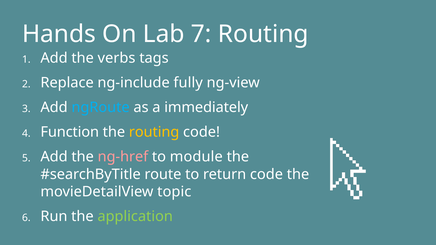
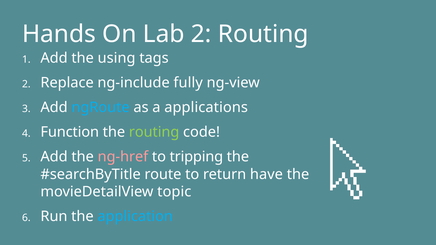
Lab 7: 7 -> 2 (201, 34)
verbs: verbs -> using (117, 58)
immediately: immediately -> applications (206, 108)
routing colour: yellow -> light green (154, 132)
module: module -> tripping (196, 157)
return code: code -> have (266, 174)
application colour: light green -> light blue (135, 217)
